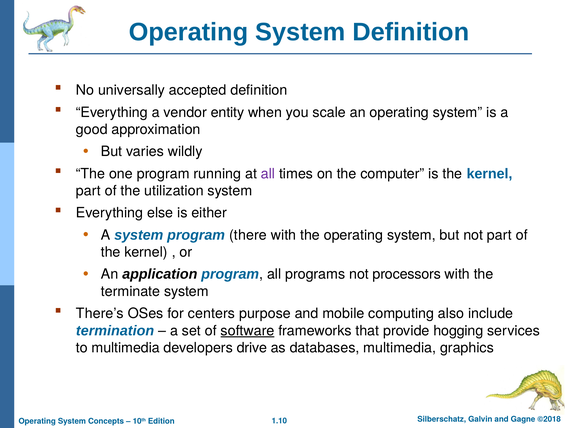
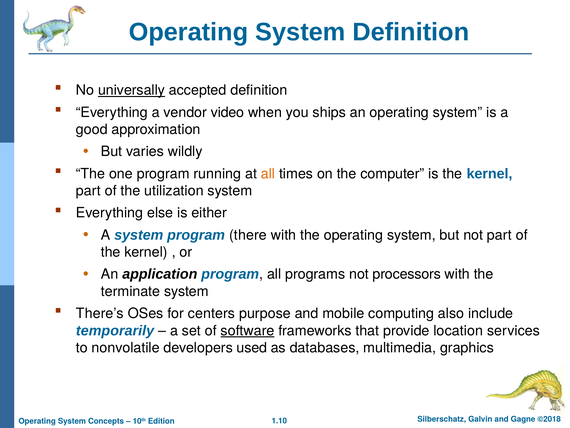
universally underline: none -> present (132, 90)
entity: entity -> video (228, 112)
scale: scale -> ships (329, 112)
all colour: purple -> orange (268, 174)
termination: termination -> temporarily (115, 330)
hogging: hogging -> location (458, 330)
to multimedia: multimedia -> nonvolatile (126, 347)
drive: drive -> used (252, 347)
